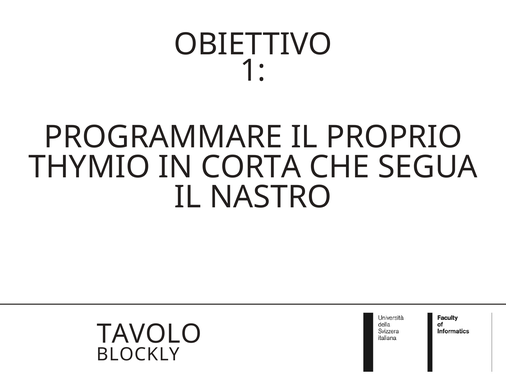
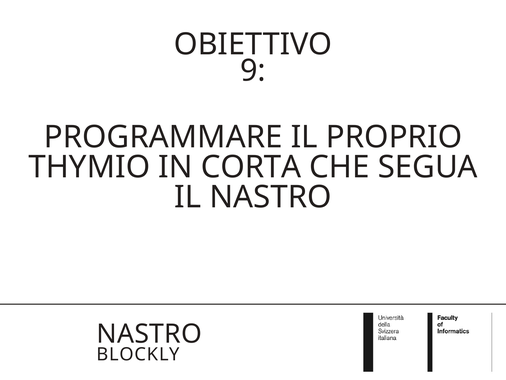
1: 1 -> 9 (253, 71)
TAVOLO: TAVOLO -> NASTRO (149, 333)
